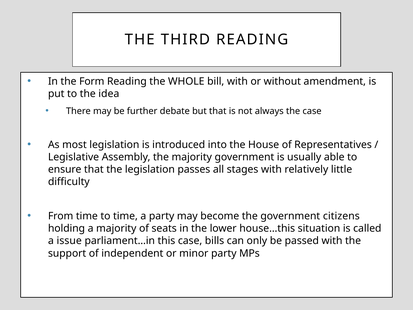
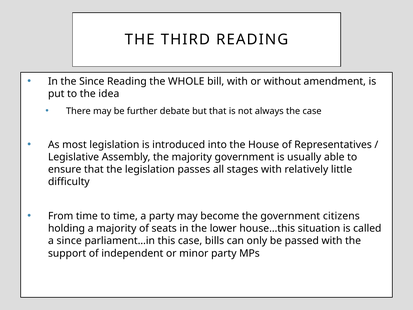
the Form: Form -> Since (92, 81)
a issue: issue -> since (69, 241)
